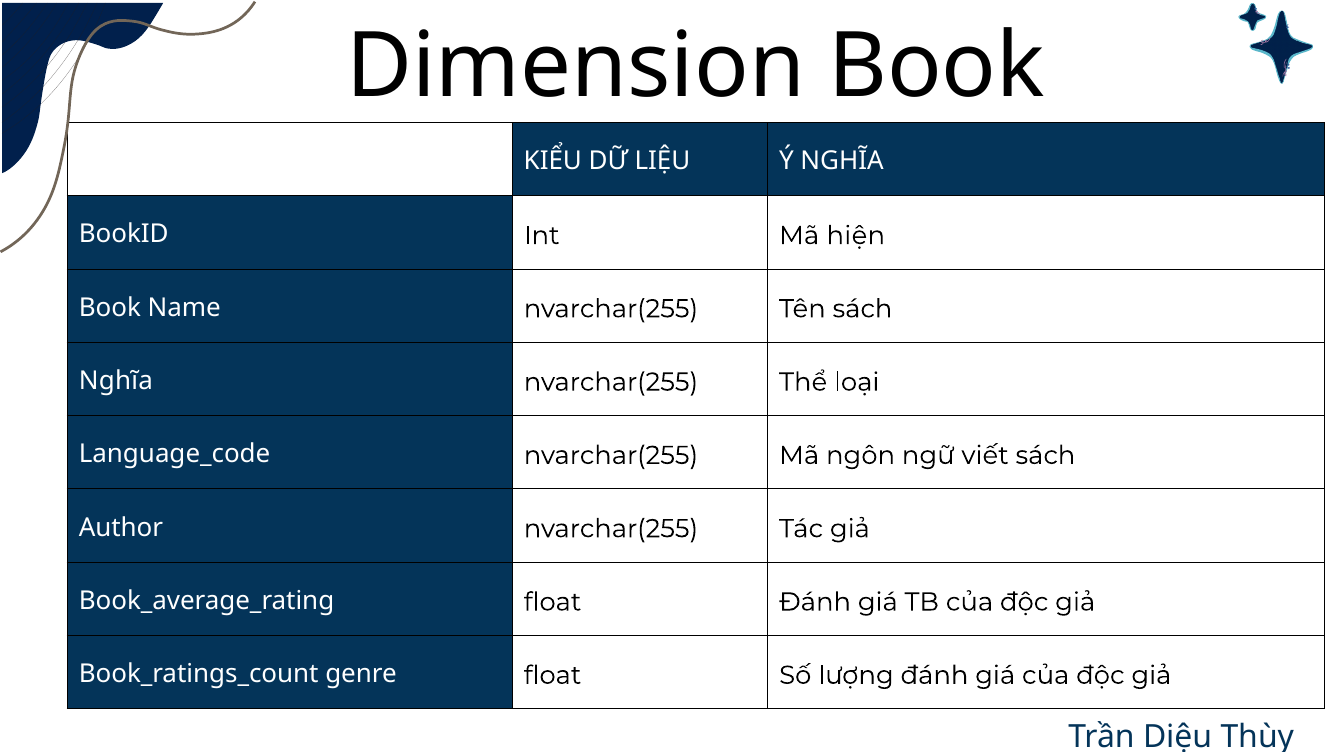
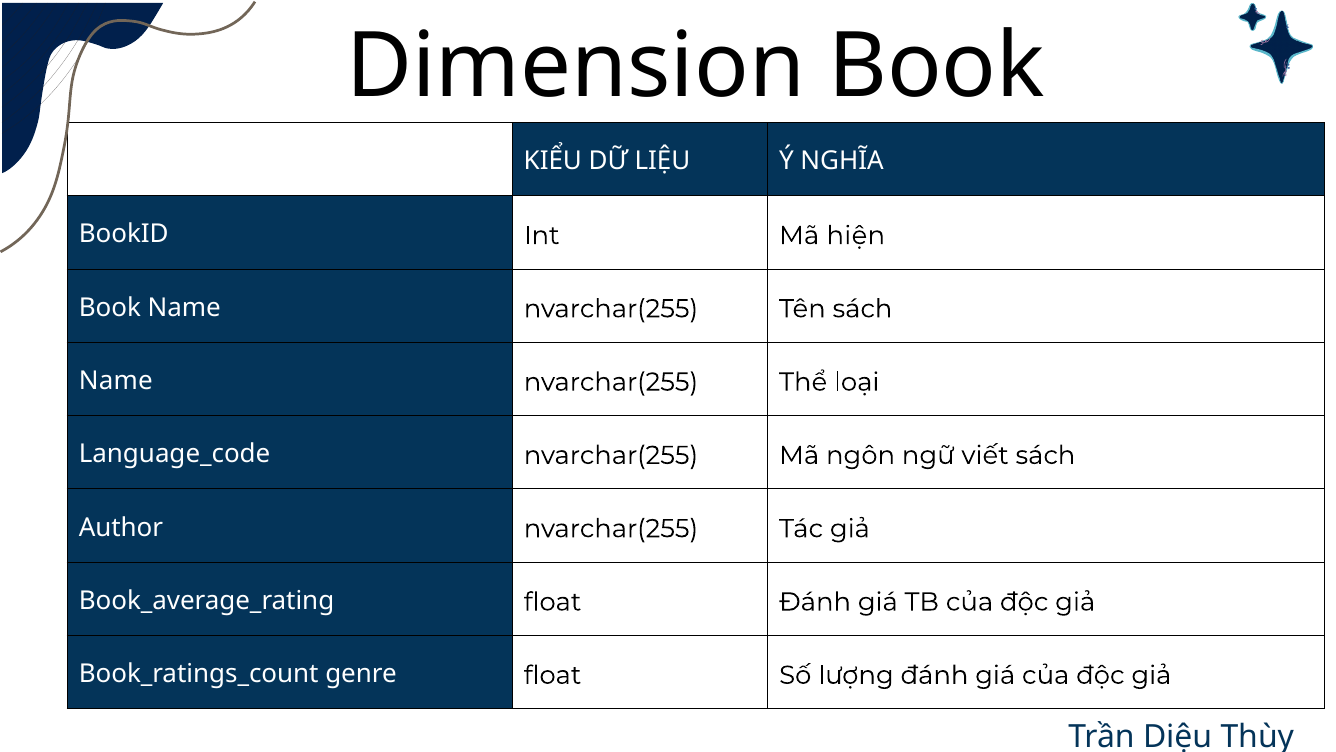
Nghĩa: Nghĩa -> Name (116, 381)
